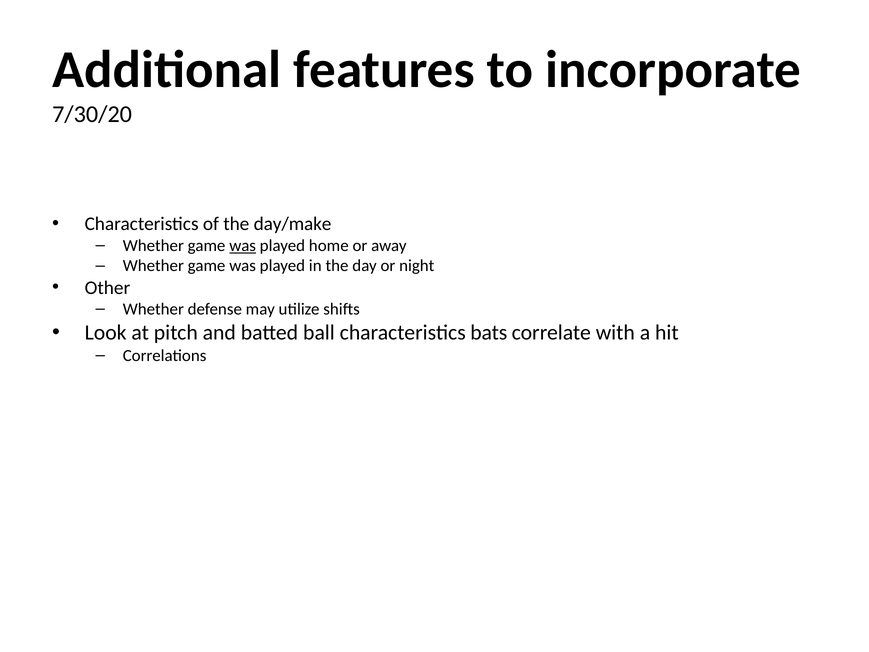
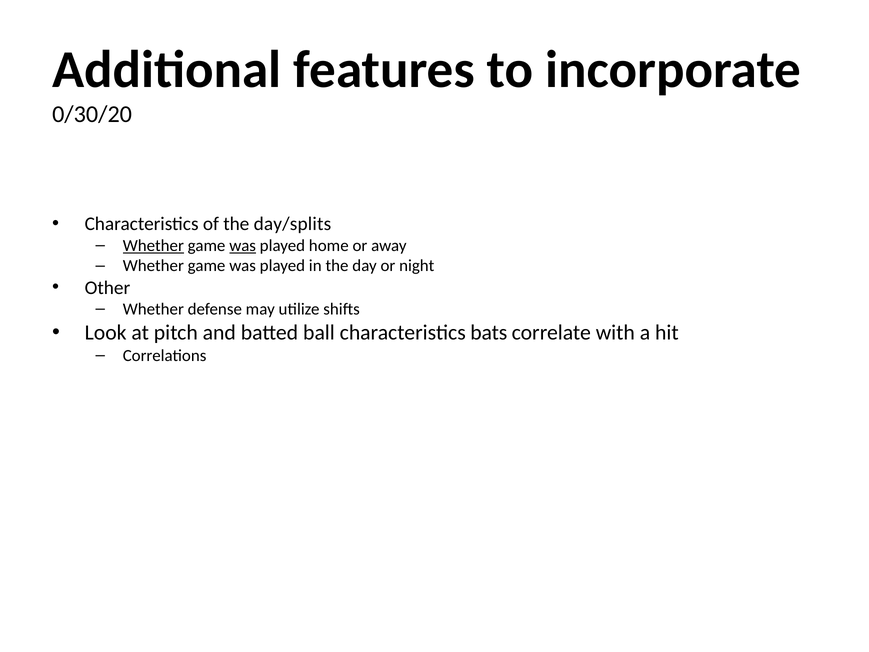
7/30/20: 7/30/20 -> 0/30/20 (92, 114)
day/make: day/make -> day/splits (292, 224)
Whether underline: none -> present (153, 245)
